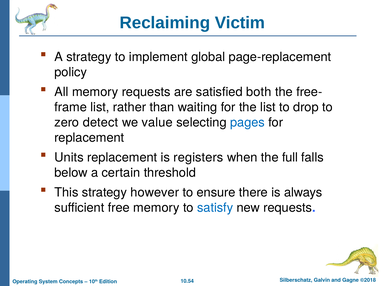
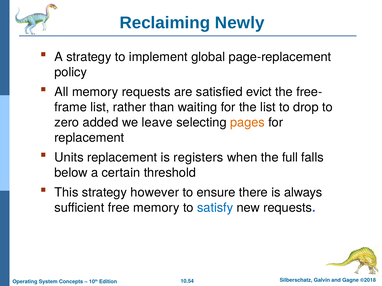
Victim: Victim -> Newly (240, 23)
both: both -> evict (259, 92)
detect: detect -> added (100, 123)
value: value -> leave (157, 123)
pages colour: blue -> orange (247, 123)
